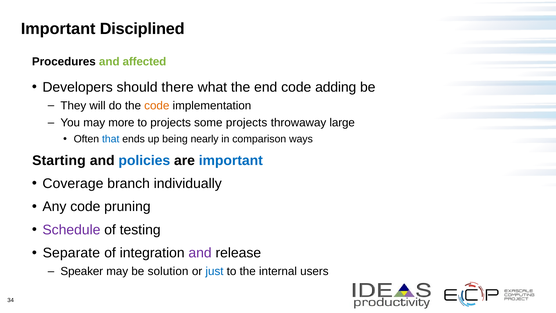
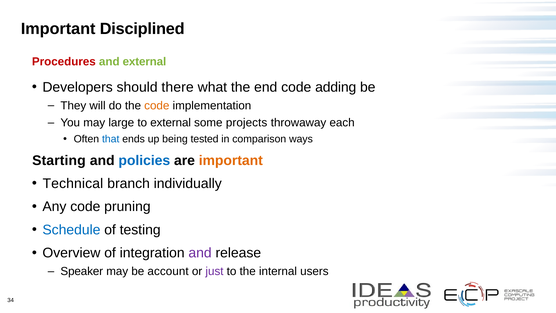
Procedures colour: black -> red (64, 62)
and affected: affected -> external (144, 62)
more: more -> large (121, 123)
to projects: projects -> external (171, 123)
large: large -> each (342, 123)
nearly: nearly -> tested (205, 139)
important colour: blue -> orange (231, 160)
Coverage: Coverage -> Technical (73, 183)
Schedule colour: purple -> blue (71, 230)
Separate: Separate -> Overview (71, 253)
solution: solution -> account (168, 271)
just colour: blue -> purple (214, 271)
